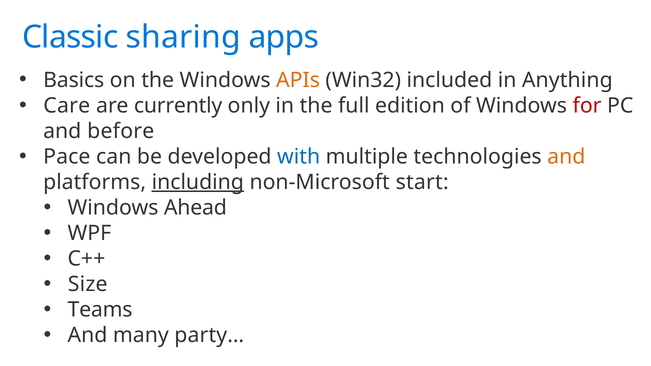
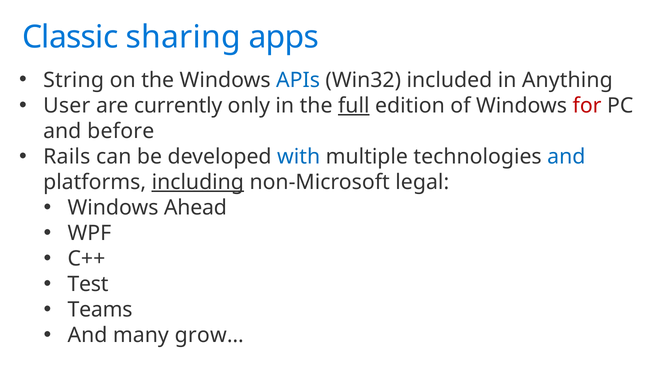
Basics: Basics -> String (74, 80)
APIs colour: orange -> blue (298, 80)
Care: Care -> User (67, 106)
full underline: none -> present (354, 106)
Pace: Pace -> Rails (67, 157)
and colour: orange -> blue (566, 157)
start: start -> legal (422, 182)
Size: Size -> Test (88, 284)
party…: party… -> grow… (209, 335)
